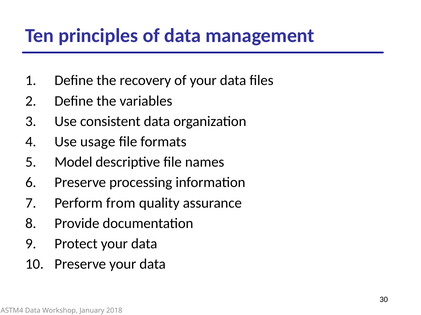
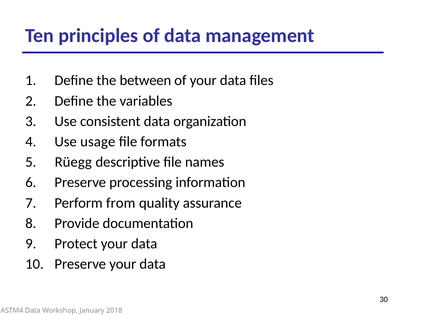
recovery: recovery -> between (145, 81)
Model: Model -> Rüegg (73, 162)
